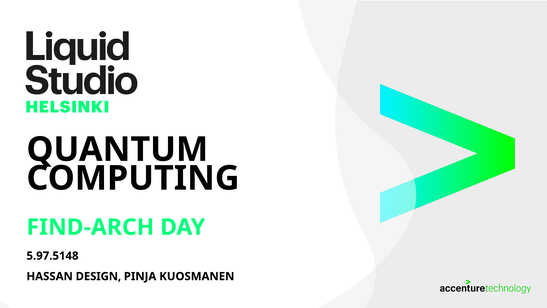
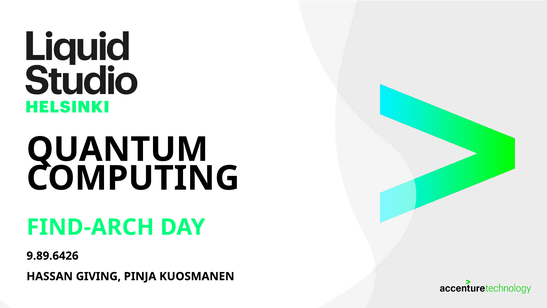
5.97.5148: 5.97.5148 -> 9.89.6426 (52, 256)
DESIGN: DESIGN -> GIVING (98, 276)
